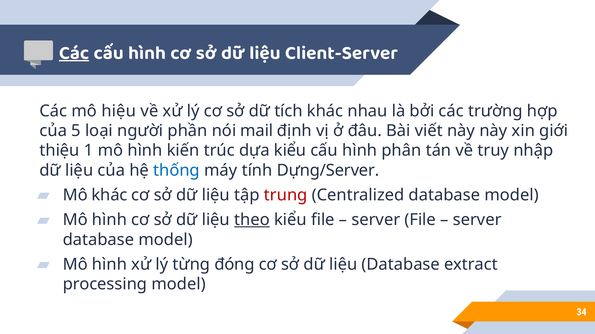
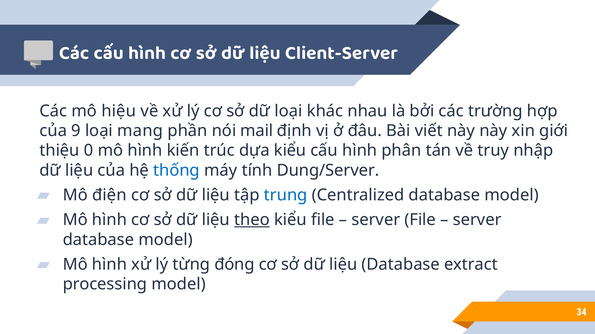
Các underline: present -> none (74, 53)
dữ tích: tích -> loại (288, 111)
5: 5 -> 9 (76, 131)
người: người -> mang (140, 131)
1: 1 -> 0 (89, 151)
Dựng/Server: Dựng/Server -> Dung/Server (328, 171)
Mô khác: khác -> điện (109, 195)
trung colour: red -> blue (286, 195)
